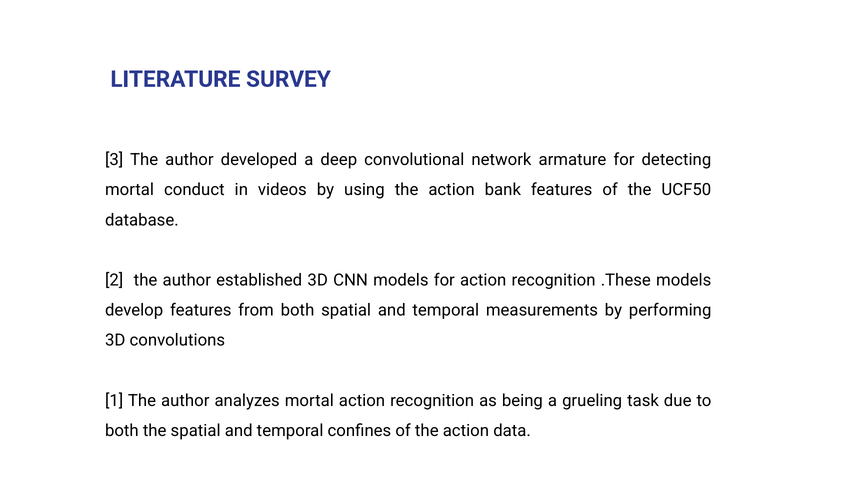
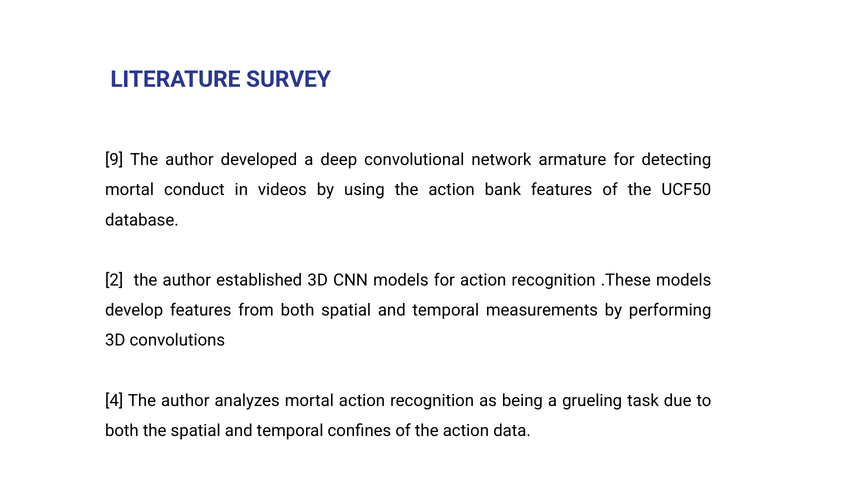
3: 3 -> 9 (114, 160)
1: 1 -> 4 (114, 401)
